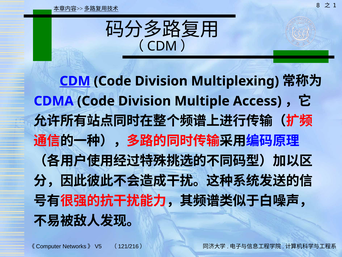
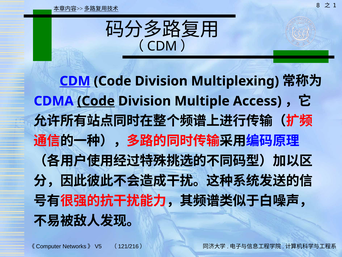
Code underline: none -> present (96, 101)
